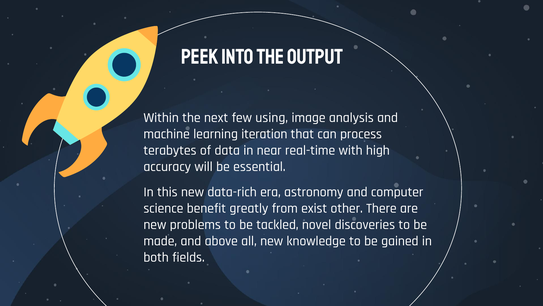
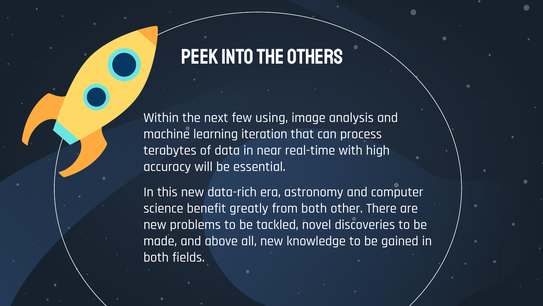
output: output -> others (315, 57)
from exist: exist -> both (314, 208)
